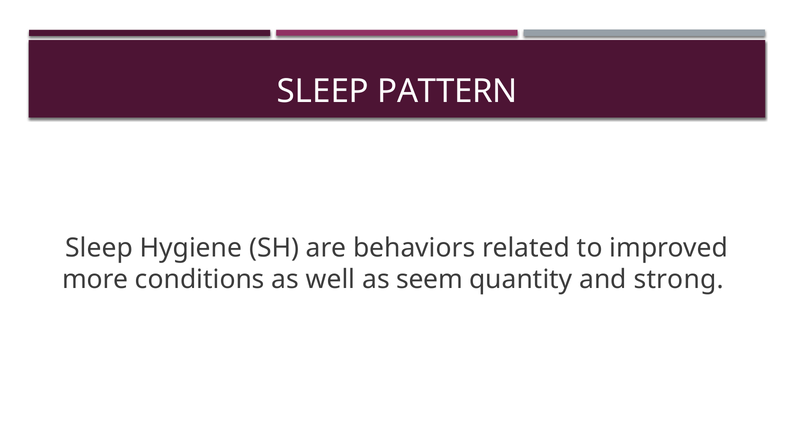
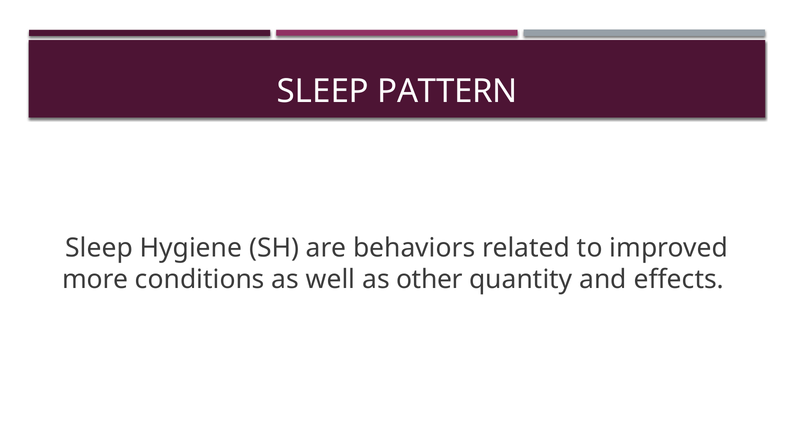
seem: seem -> other (430, 280)
strong: strong -> effects (679, 280)
